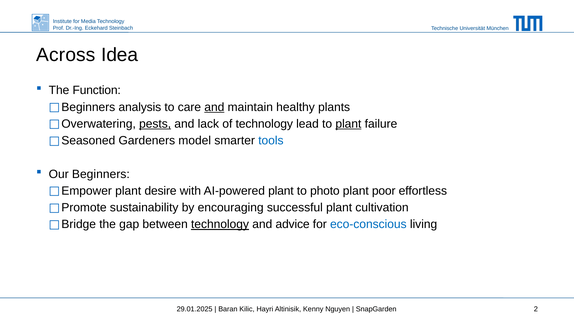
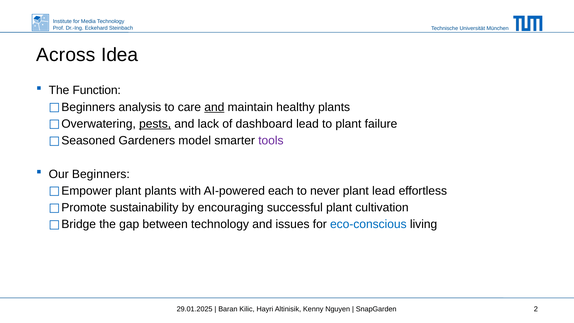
of technology: technology -> dashboard (264, 124)
plant underline: present -> none (348, 124)
tools colour: blue -> purple (271, 141)
plant desire: desire -> plants (160, 191)
AI-powered plant: plant -> each (281, 191)
photo: photo -> never (325, 191)
plant poor: poor -> lead (384, 191)
technology underline: present -> none (220, 224)
advice: advice -> issues (293, 224)
